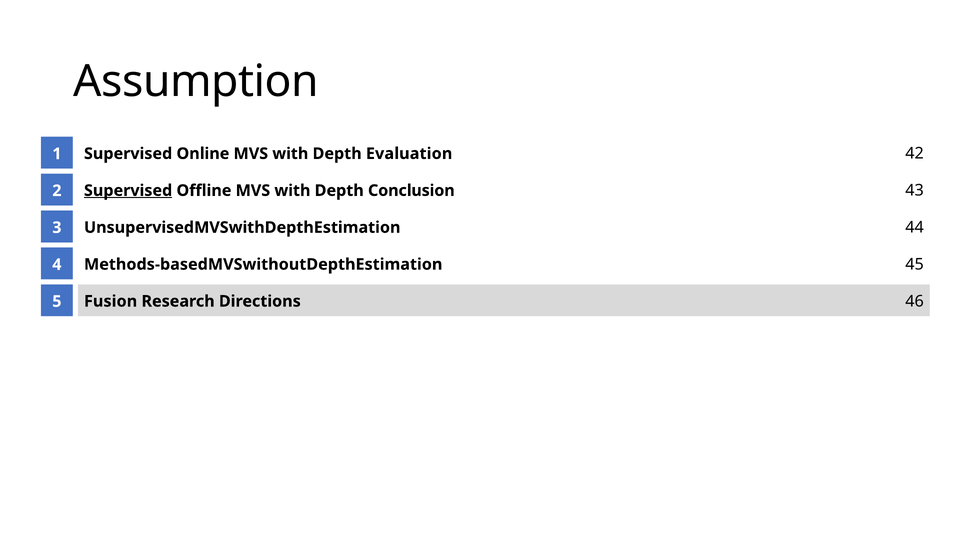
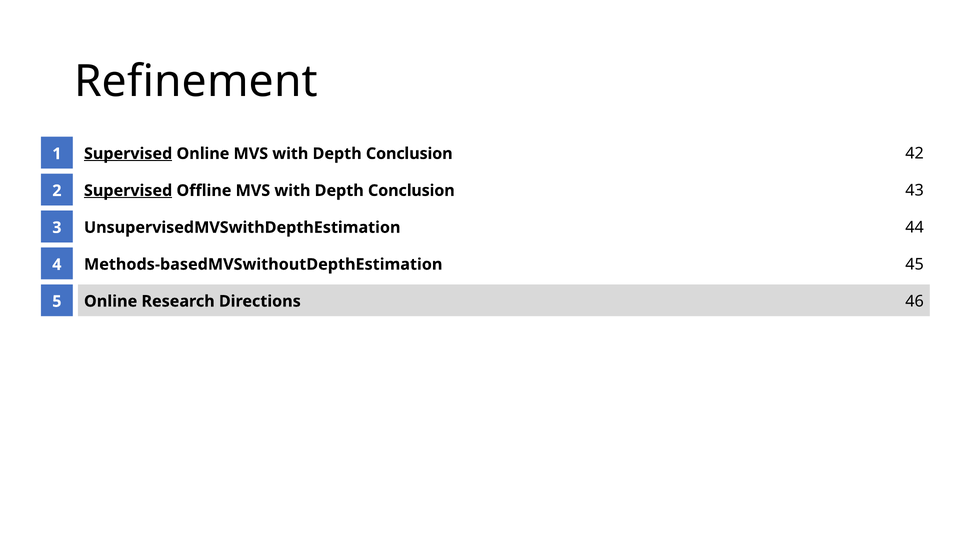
Assumption: Assumption -> Refinement (196, 82)
Supervised underline: none -> present (128, 154)
Evaluation: Evaluation -> Conclusion (409, 154)
Fusion: Fusion -> Online (111, 301)
